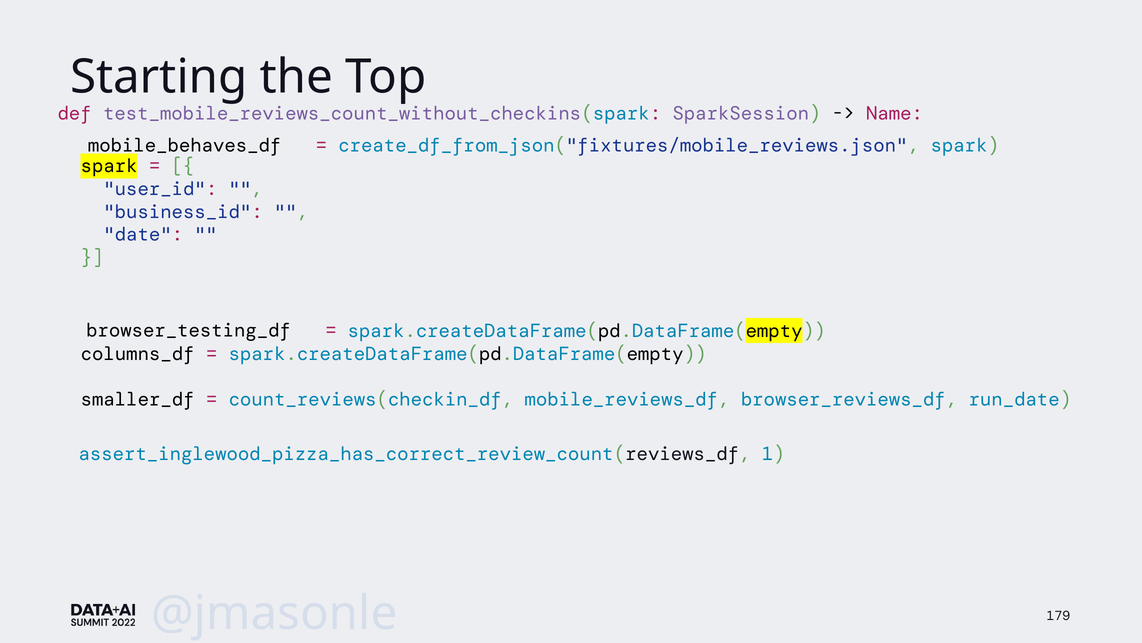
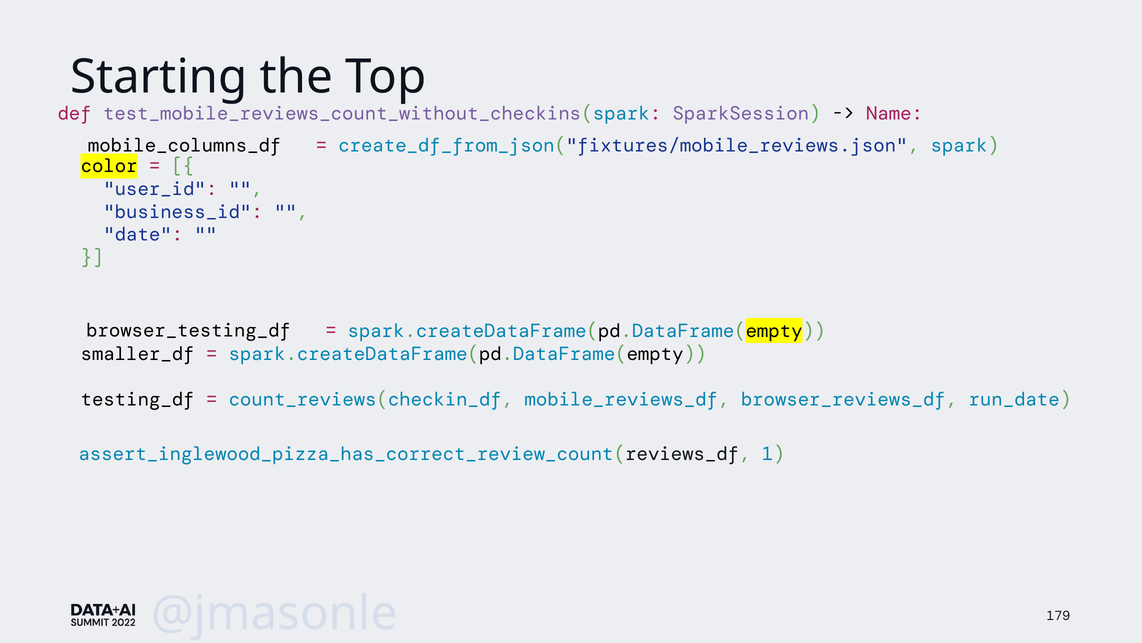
mobile_behaves_df: mobile_behaves_df -> mobile_columns_df (185, 145)
spark: spark -> color (109, 166)
columns_df: columns_df -> smaller_df (138, 354)
smaller_df: smaller_df -> testing_df (138, 399)
